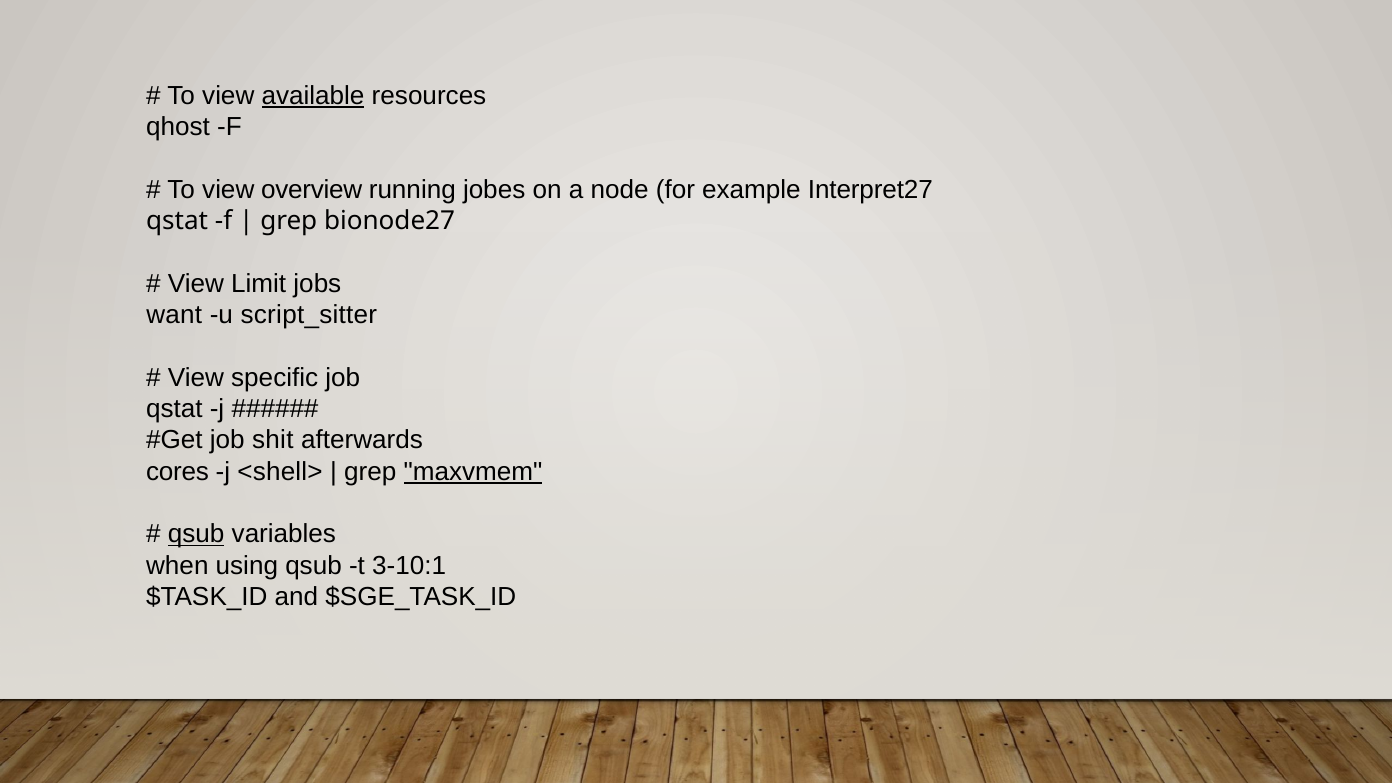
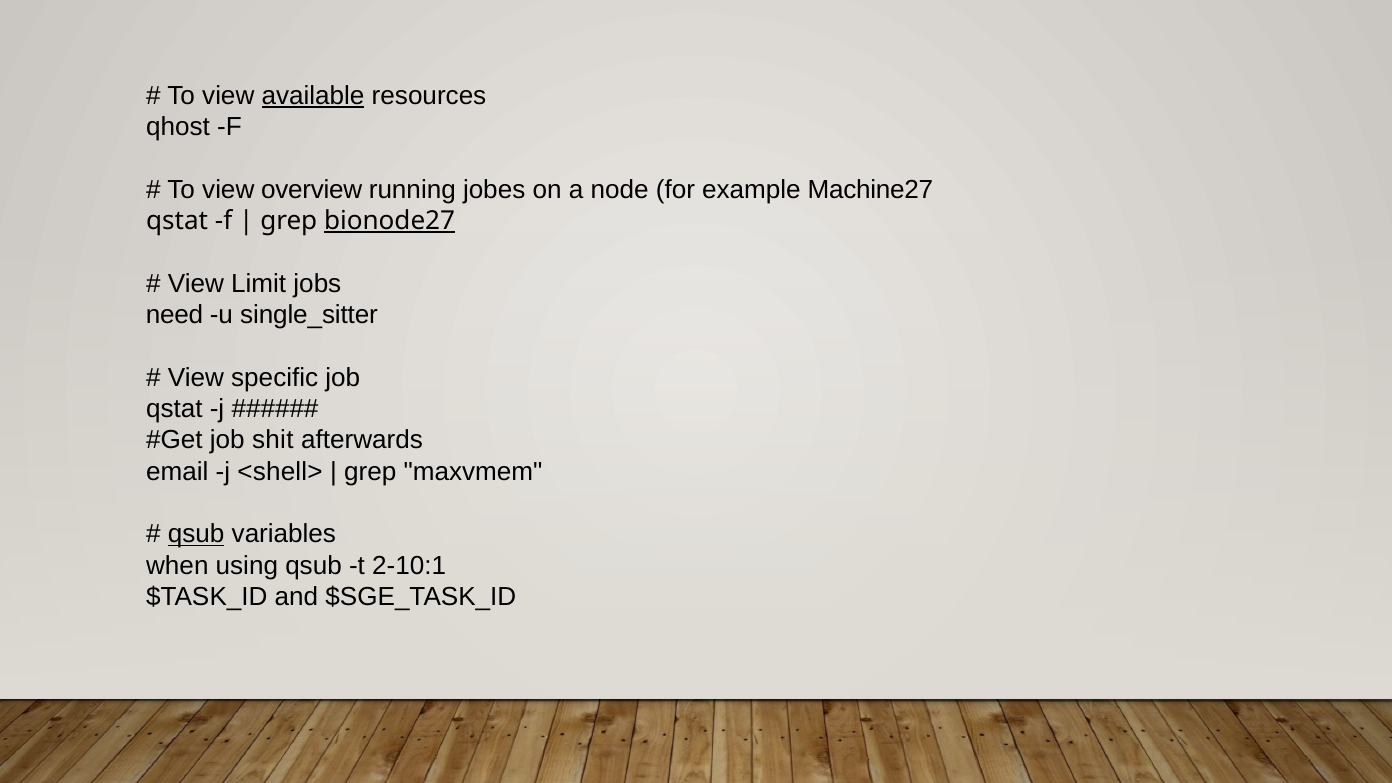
Interpret27: Interpret27 -> Machine27 (870, 190)
bionode27 underline: none -> present (390, 221)
want: want -> need (175, 315)
script_sitter: script_sitter -> single_sitter (309, 315)
cores: cores -> email (177, 472)
maxvmem underline: present -> none (473, 472)
3-10:1: 3-10:1 -> 2-10:1 (409, 565)
